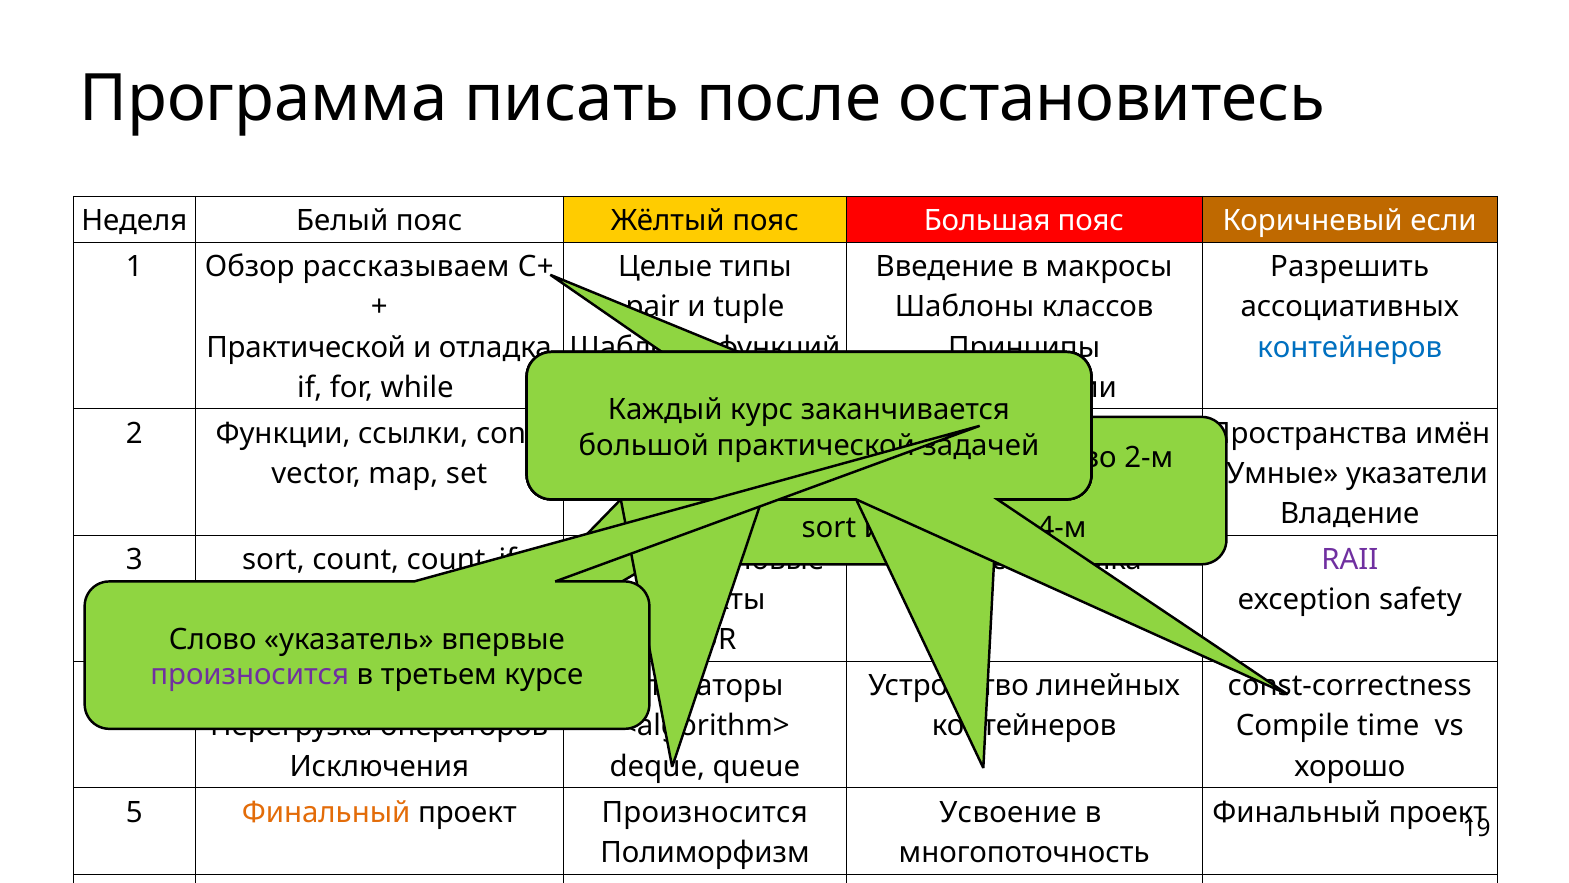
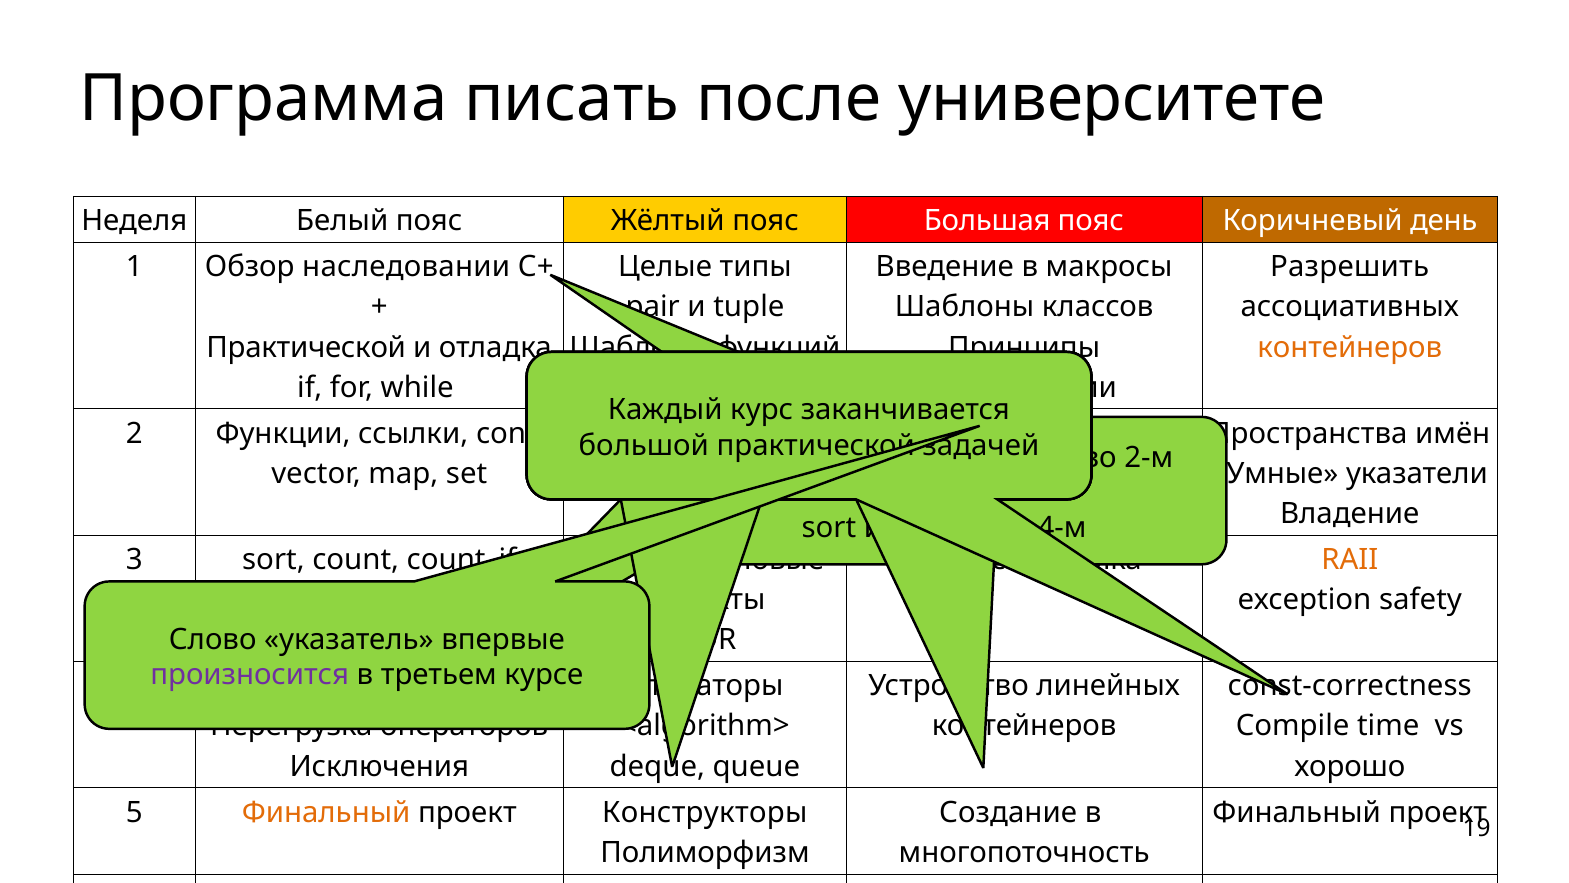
остановитесь: остановитесь -> университете (1112, 99)
если: если -> день (1444, 221)
рассказываем: рассказываем -> наследовании (406, 267)
контейнеров colour: blue -> orange (1350, 347)
RAII colour: purple -> orange (1350, 560)
проект Произносится: Произносится -> Конструкторы (705, 812)
Усвоение: Усвоение -> Создание (1008, 812)
